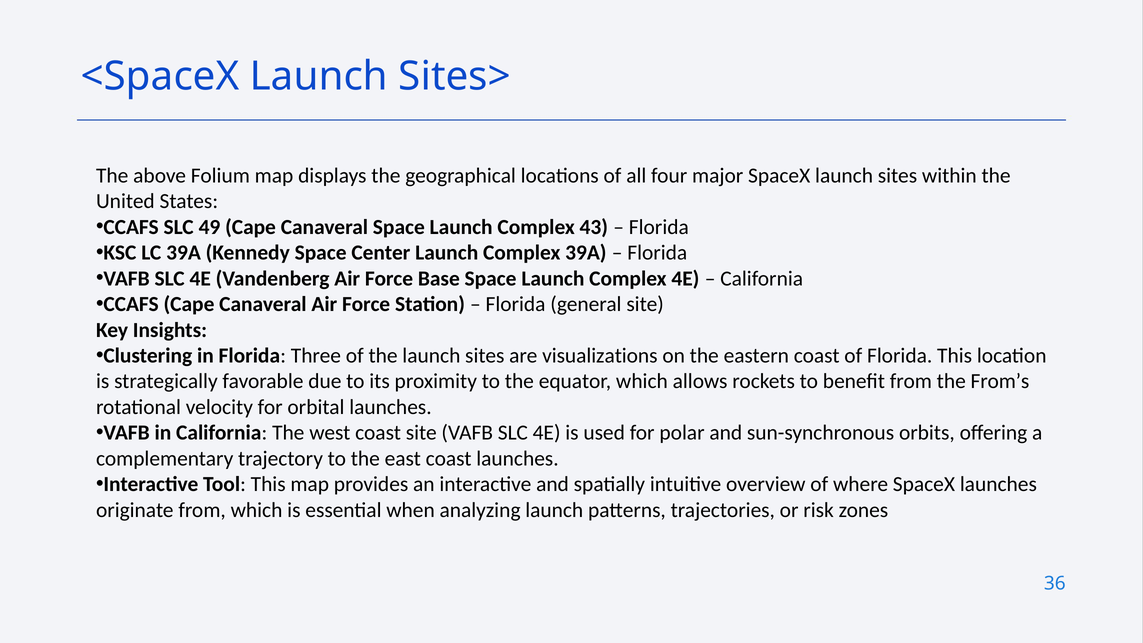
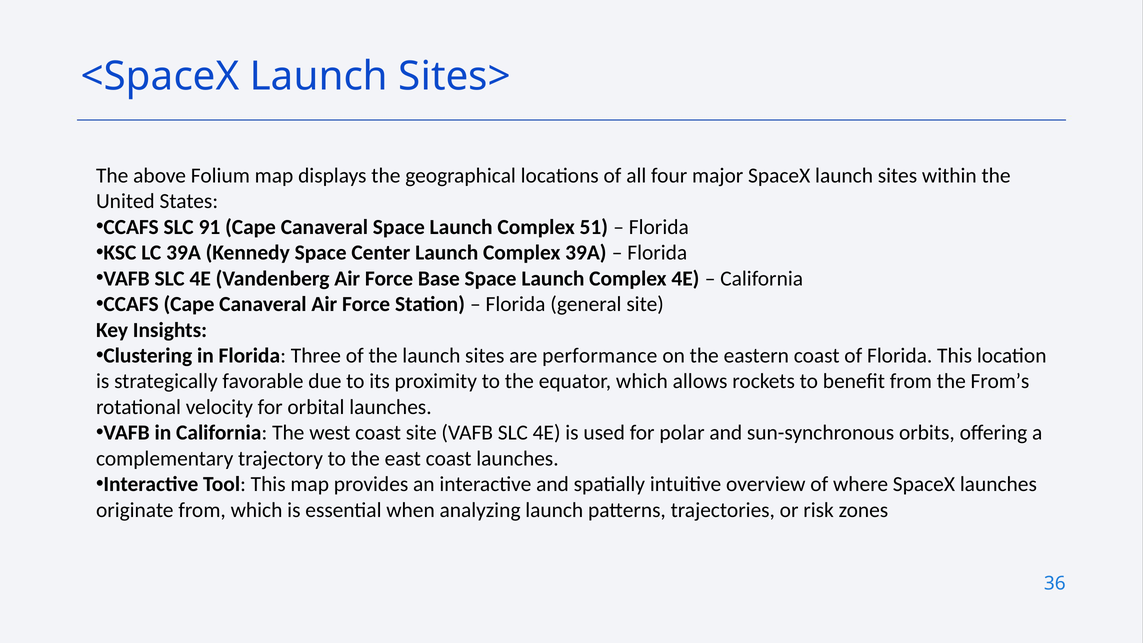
49: 49 -> 91 (209, 227)
43: 43 -> 51 (594, 227)
visualizations: visualizations -> performance (600, 356)
